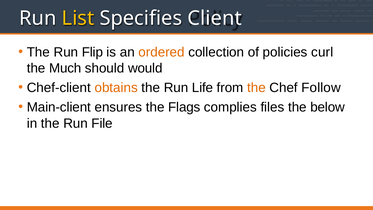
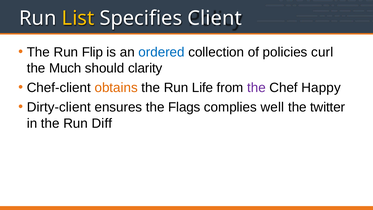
ordered colour: orange -> blue (162, 52)
would: would -> clarity (145, 68)
the colour: orange -> purple (256, 88)
Follow: Follow -> Happy (321, 88)
Main-client: Main-client -> Dirty-client (59, 107)
files: files -> well (272, 107)
below: below -> twitter (328, 107)
File: File -> Diff (102, 123)
